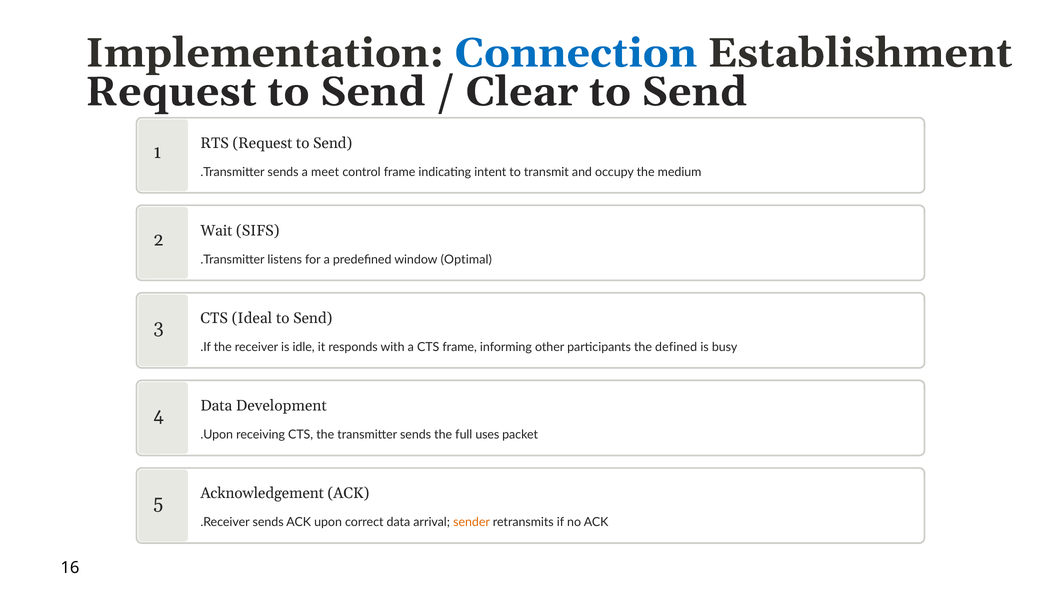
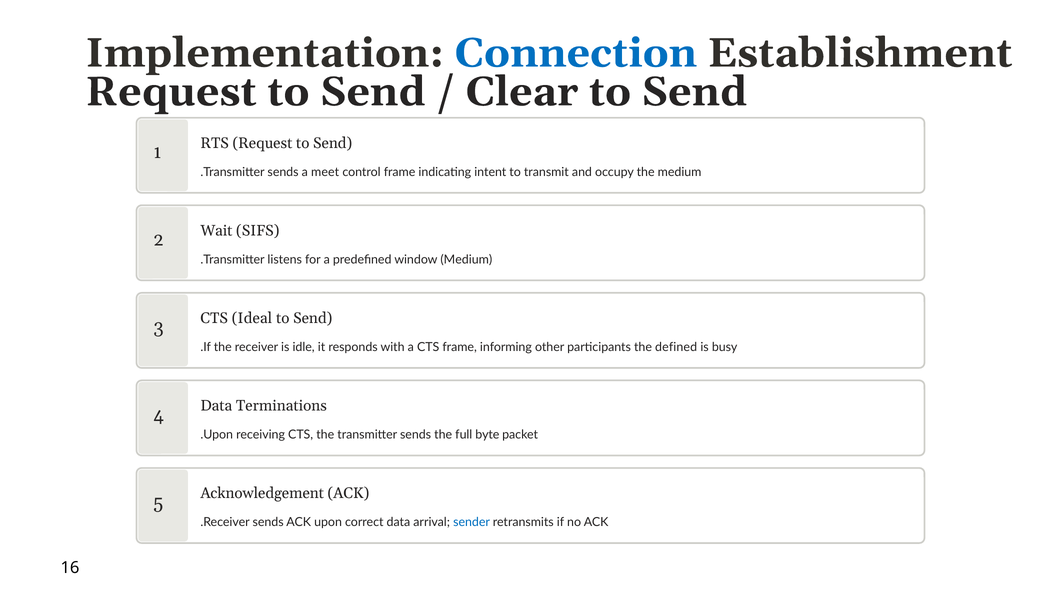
window Optimal: Optimal -> Medium (466, 260)
Development: Development -> Terminations (281, 406)
uses: uses -> byte (487, 435)
sender colour: orange -> blue (472, 522)
